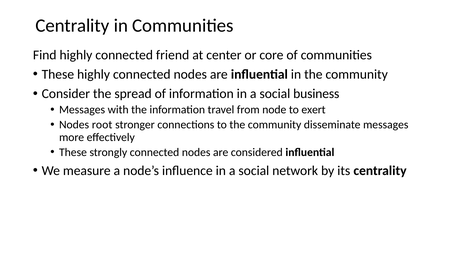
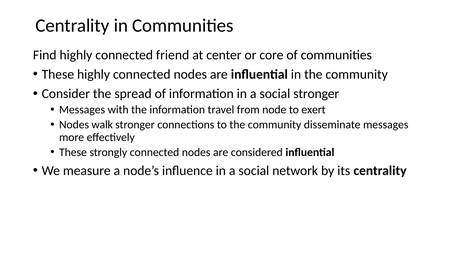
social business: business -> stronger (316, 94)
root: root -> walk (102, 125)
